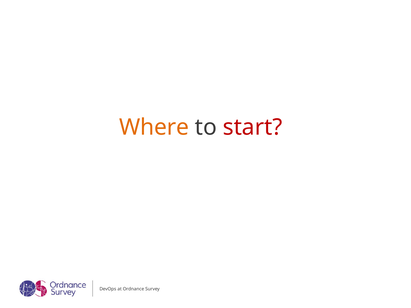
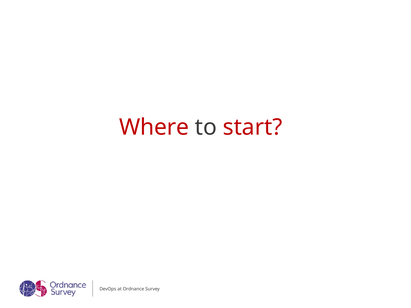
Where colour: orange -> red (154, 127)
